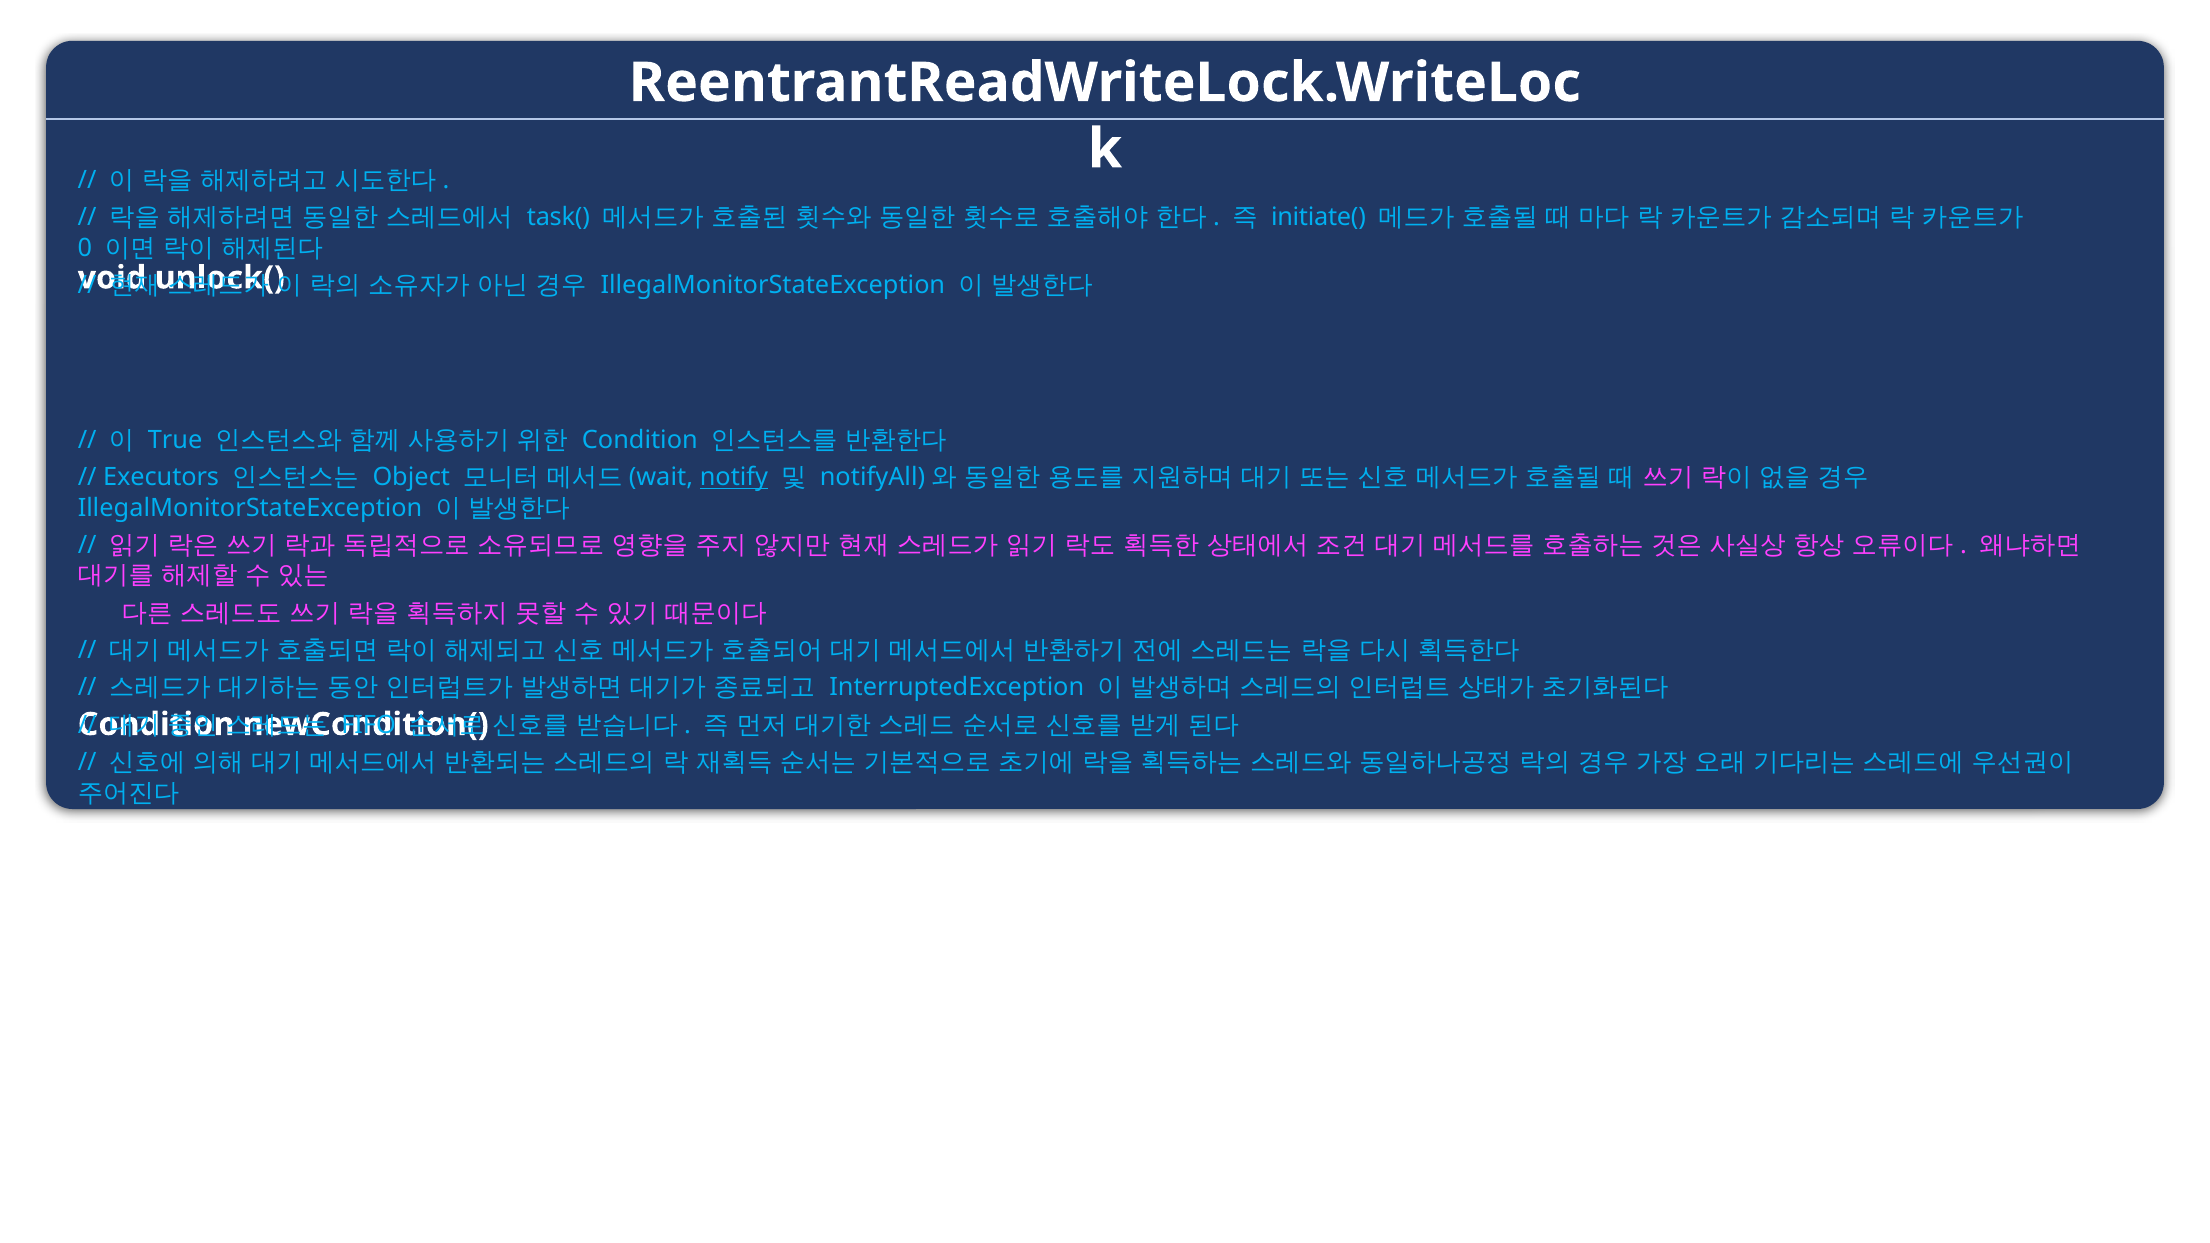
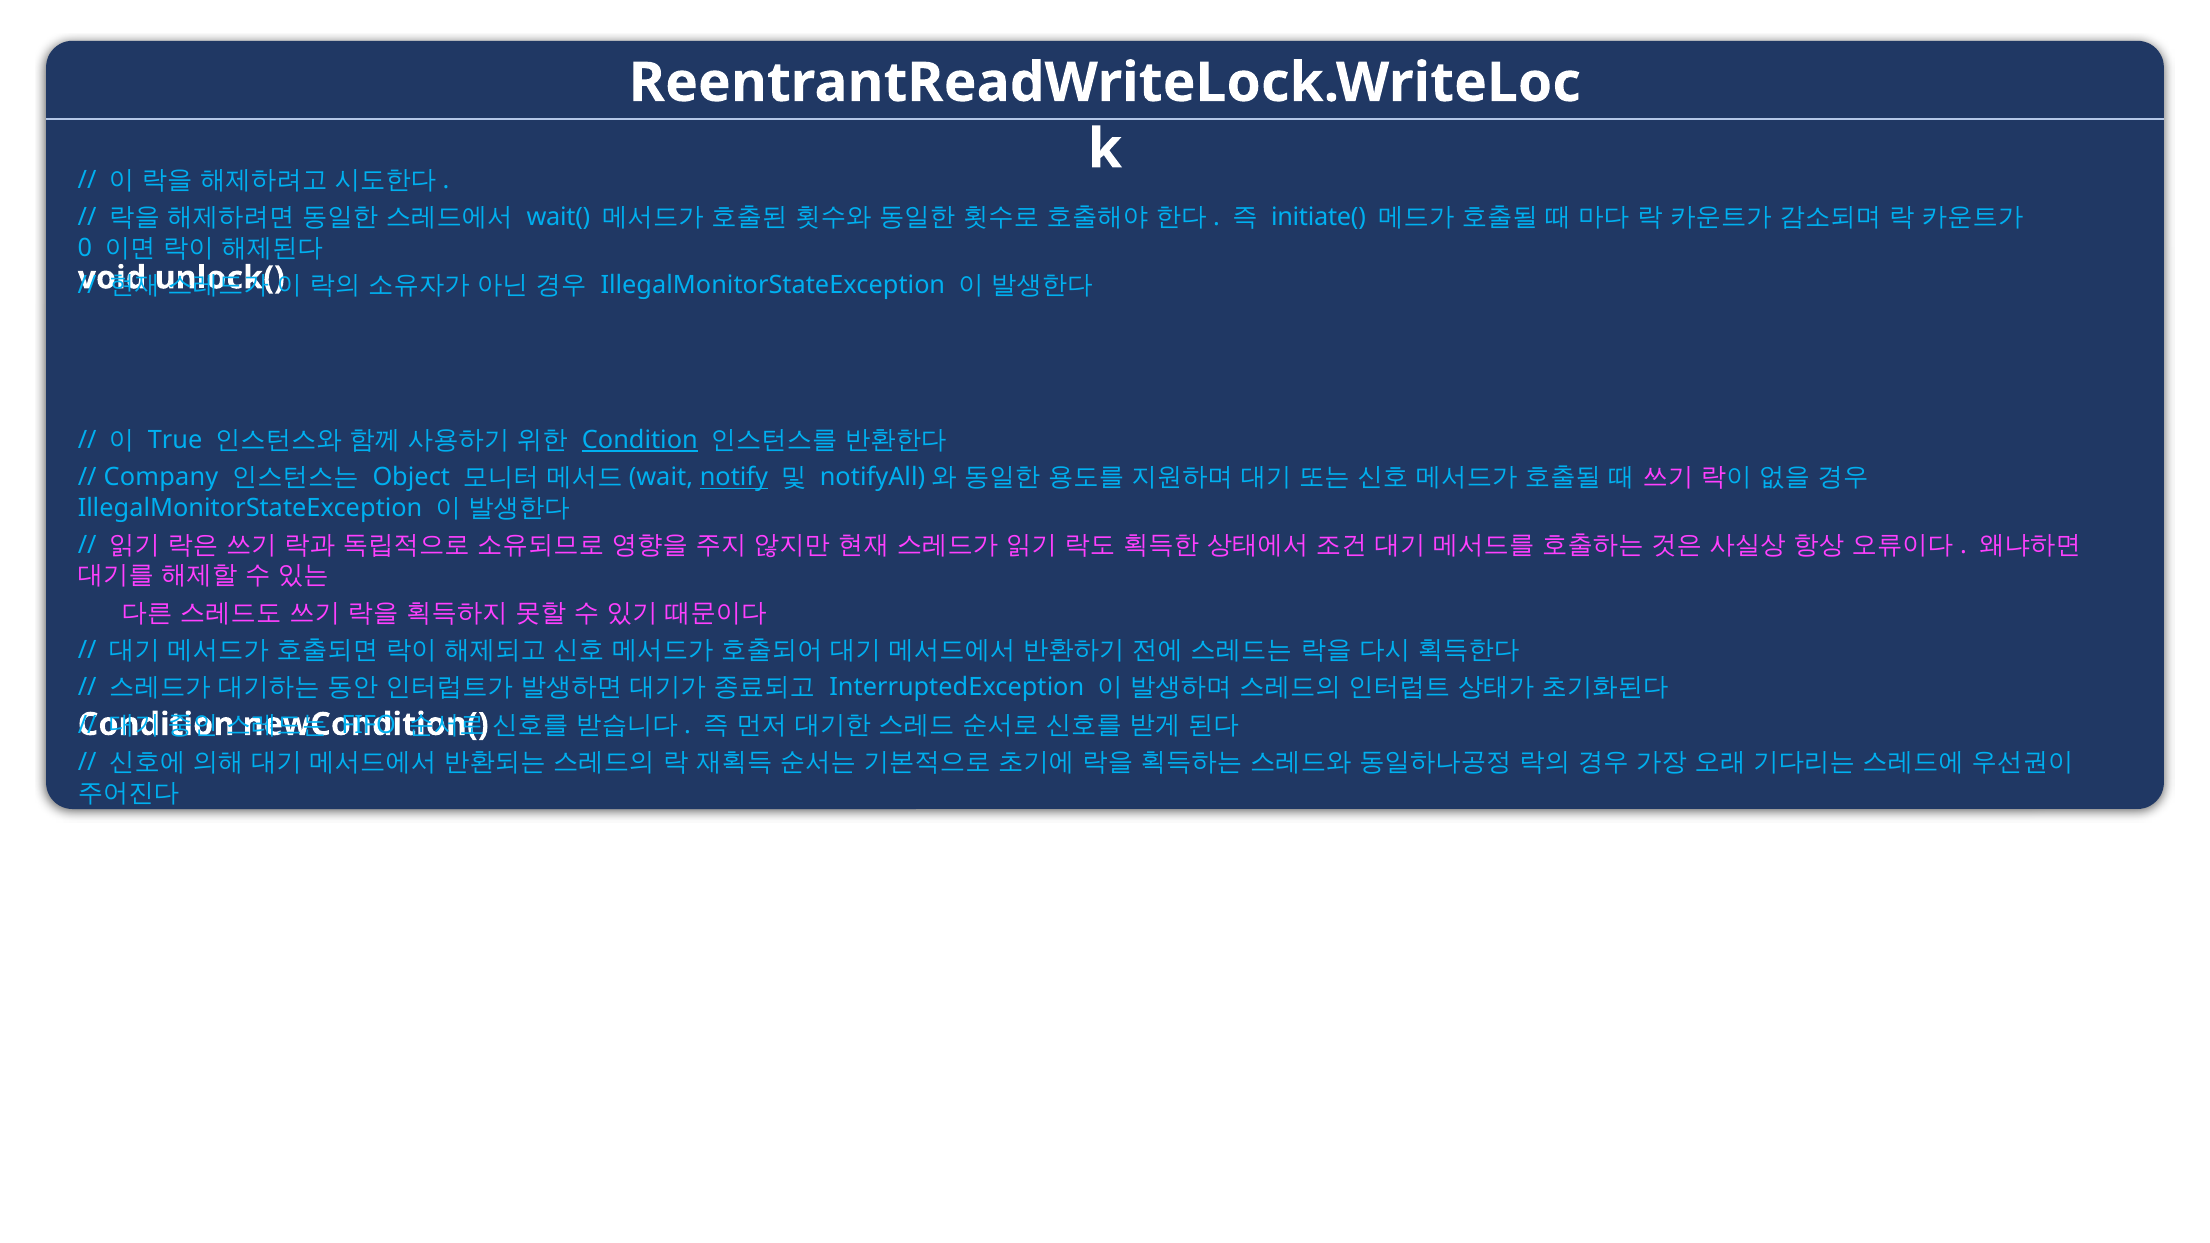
task(: task( -> wait( (558, 218)
Condition underline: none -> present (640, 440)
Executors: Executors -> Company (161, 478)
